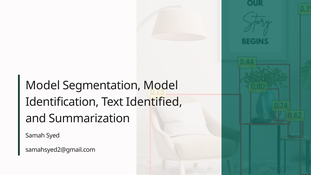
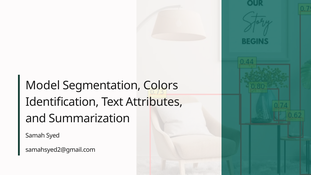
Segmentation Model: Model -> Colors (161, 86)
Identified: Identified -> Attributes (154, 102)
